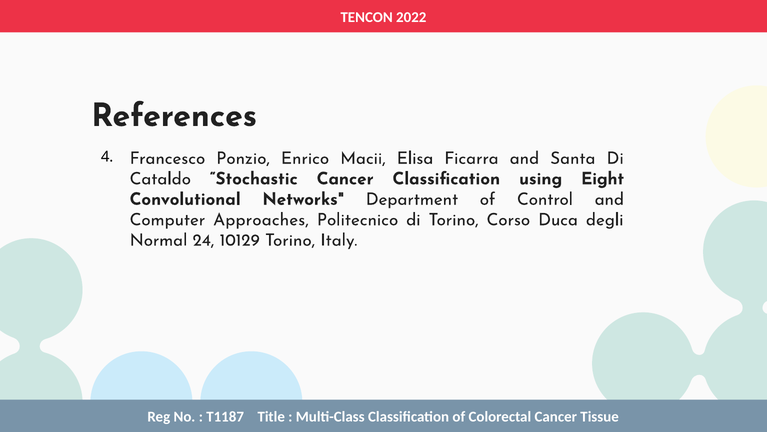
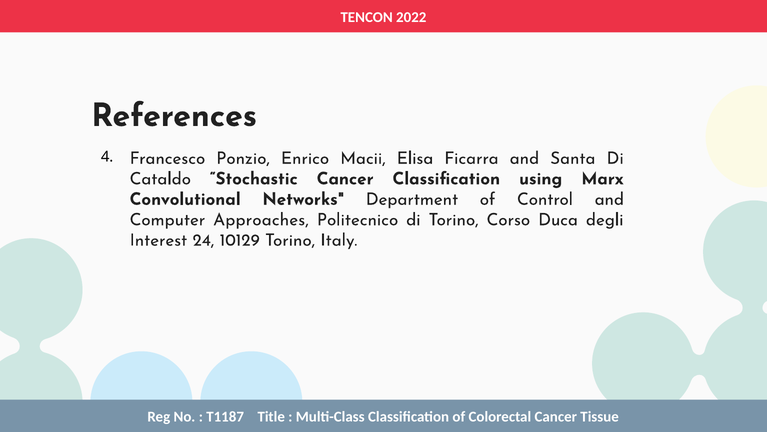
Eight: Eight -> Marx (602, 178)
Normal: Normal -> Interest (158, 240)
